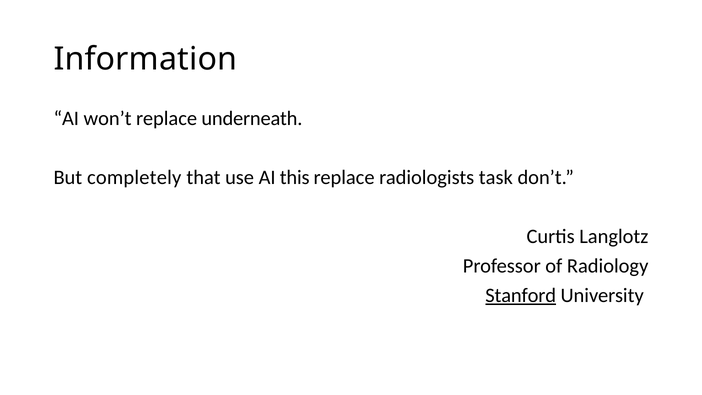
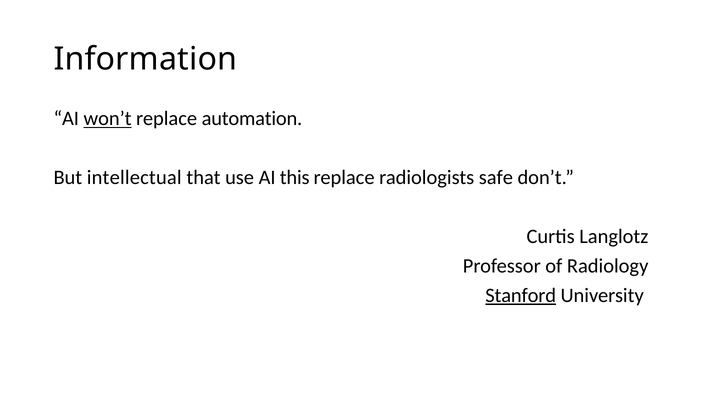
won’t underline: none -> present (108, 119)
underneath: underneath -> automation (252, 119)
completely: completely -> intellectual (134, 178)
task: task -> safe (496, 178)
